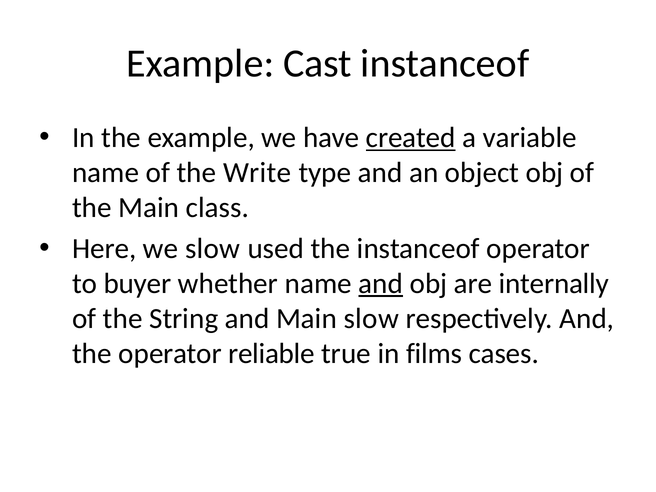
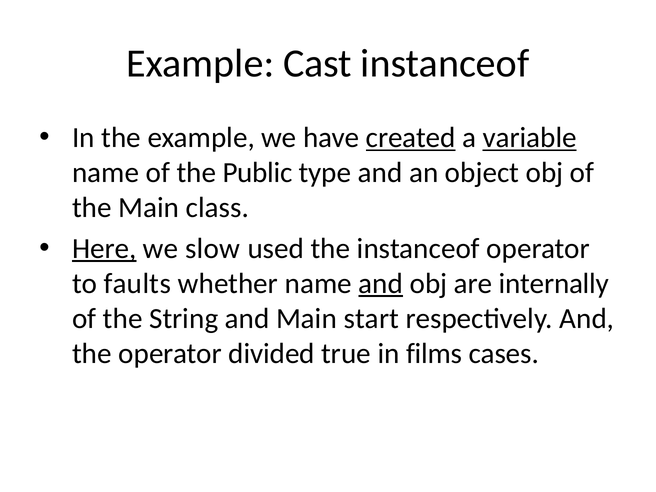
variable underline: none -> present (530, 138)
Write: Write -> Public (258, 173)
Here underline: none -> present (104, 248)
buyer: buyer -> faults (137, 283)
Main slow: slow -> start (371, 318)
reliable: reliable -> divided (272, 353)
